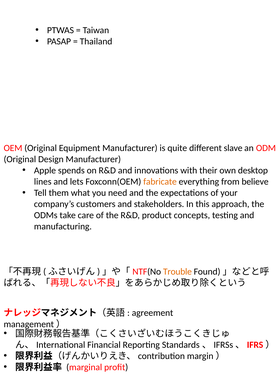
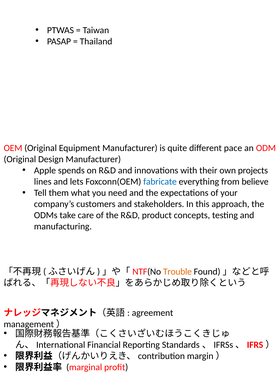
slave: slave -> pace (233, 148)
desktop: desktop -> projects (253, 170)
fabricate colour: orange -> blue (160, 181)
